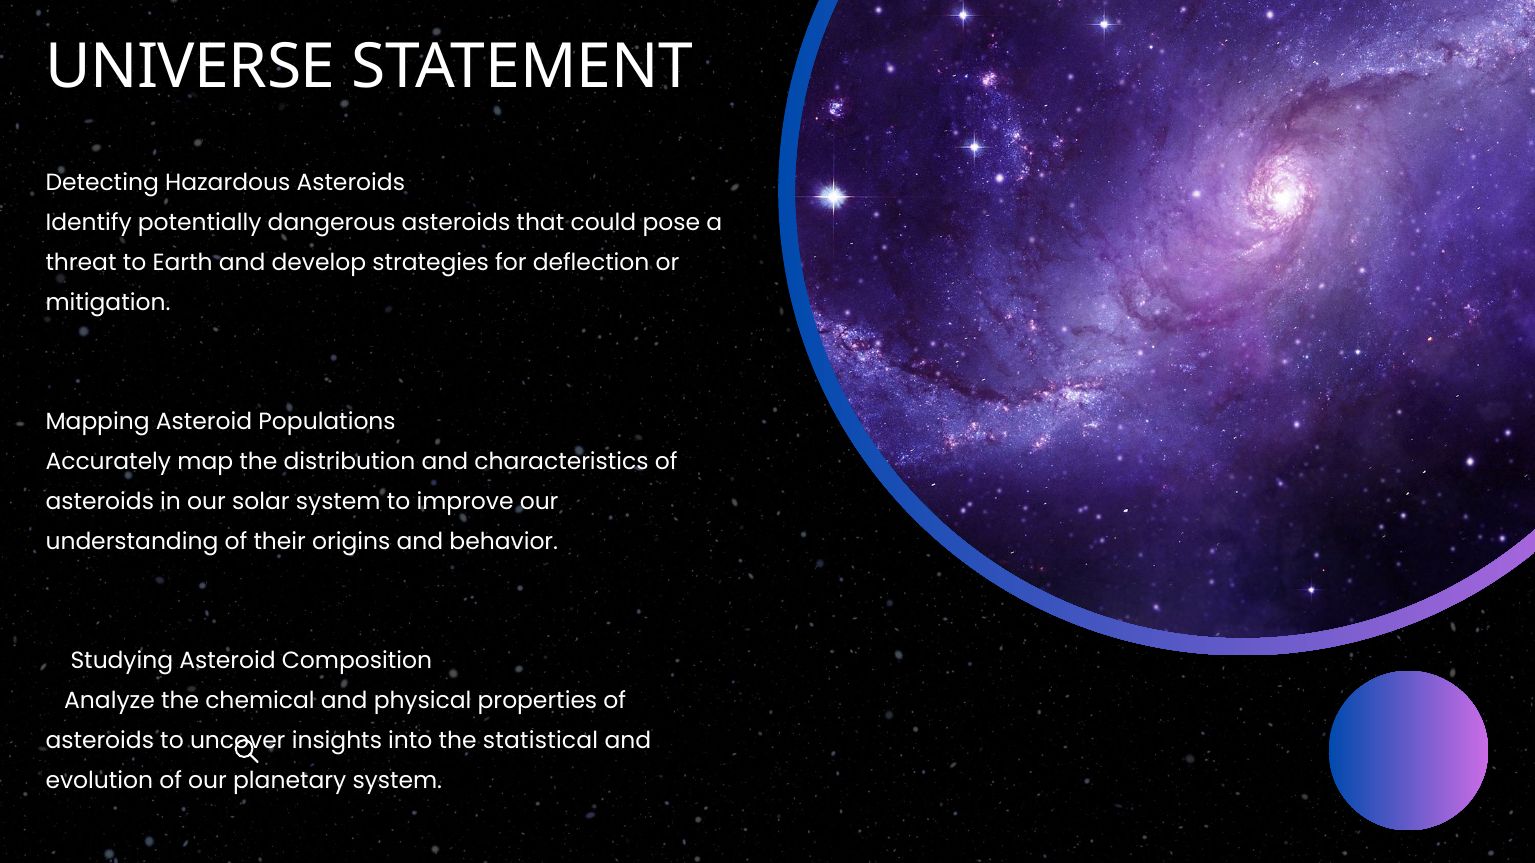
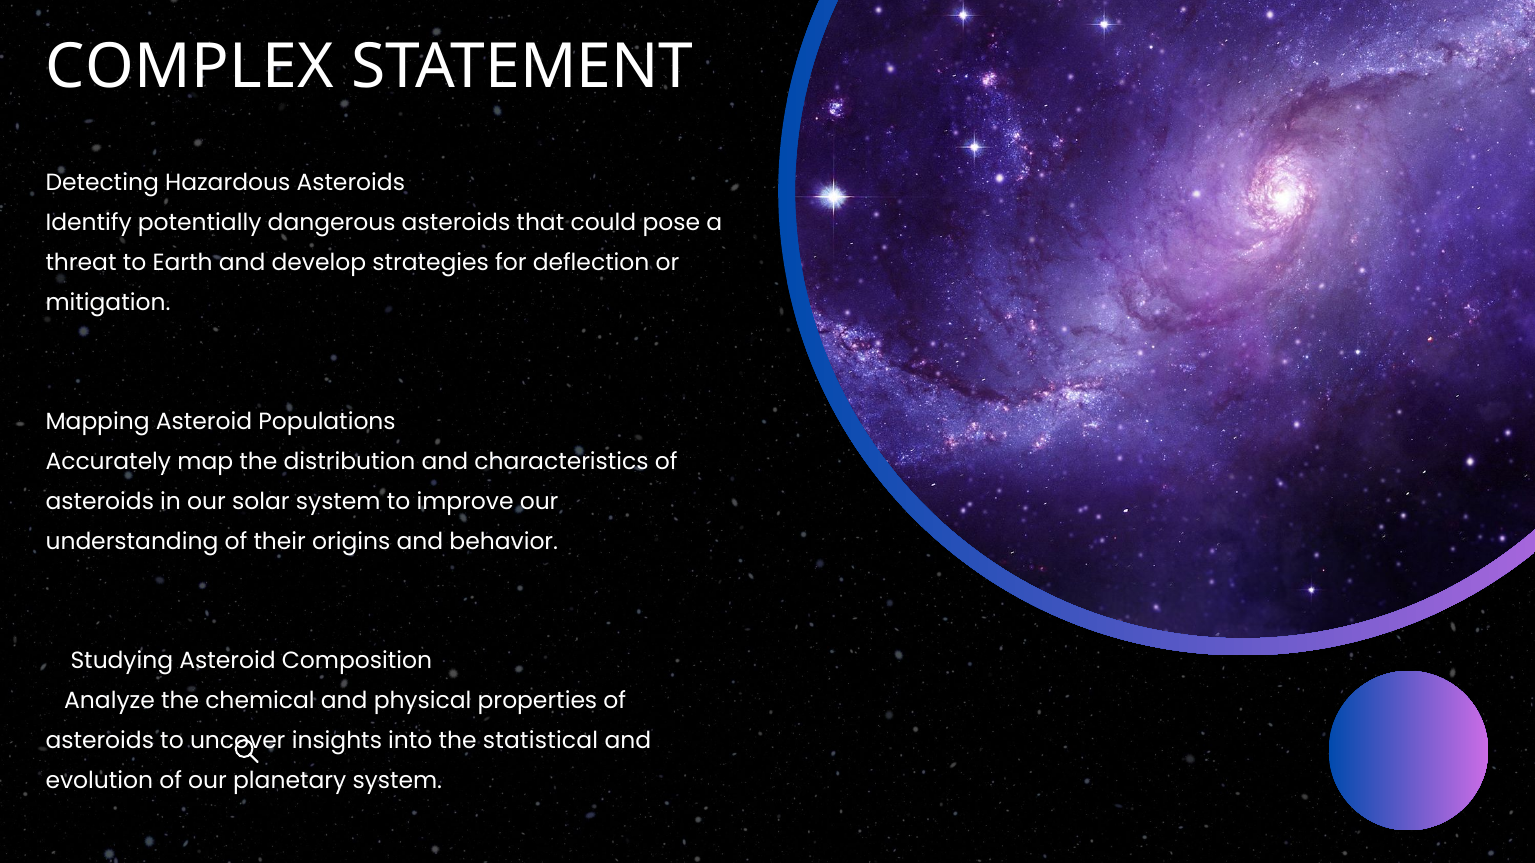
UNIVERSE: UNIVERSE -> COMPLEX (190, 66)
